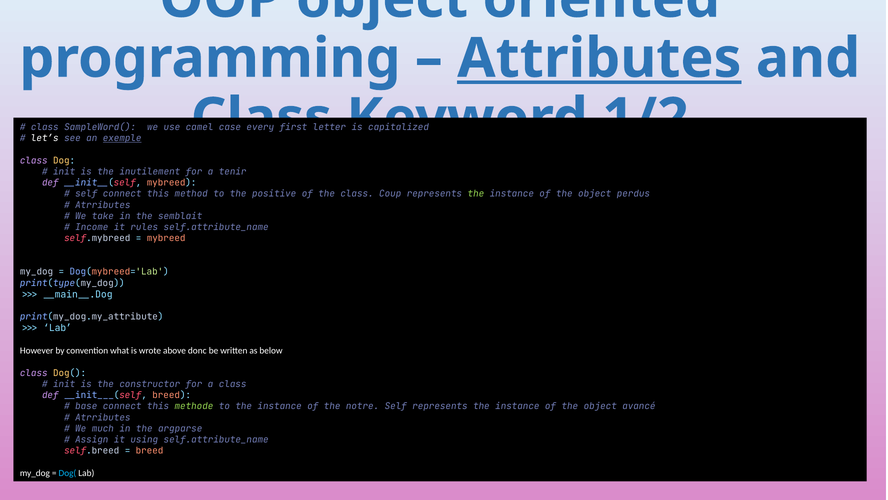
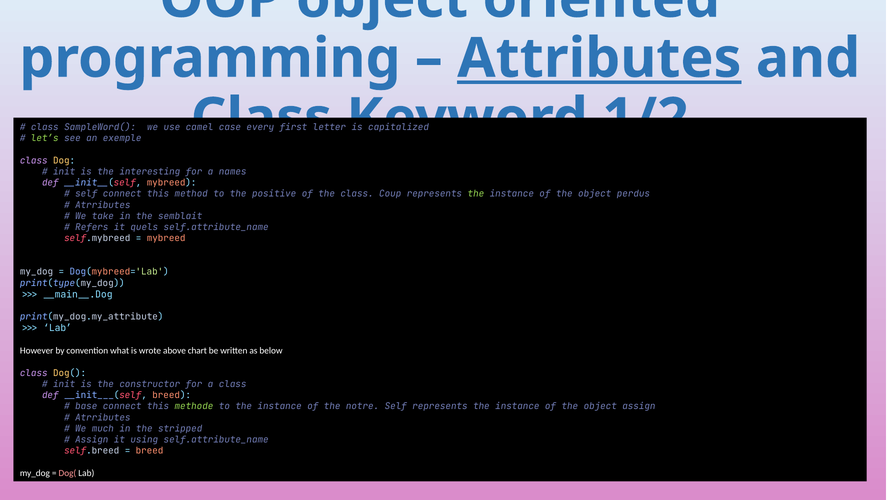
let’s colour: white -> light green (45, 138)
exemple underline: present -> none (122, 138)
inutilement: inutilement -> interesting (150, 171)
tenir: tenir -> names (233, 171)
Income: Income -> Refers (92, 227)
rules: rules -> quels (144, 227)
donc: donc -> chart (197, 350)
object avancé: avancé -> assign (639, 406)
argparse: argparse -> stripped (180, 428)
Dog( colour: light blue -> pink (67, 473)
